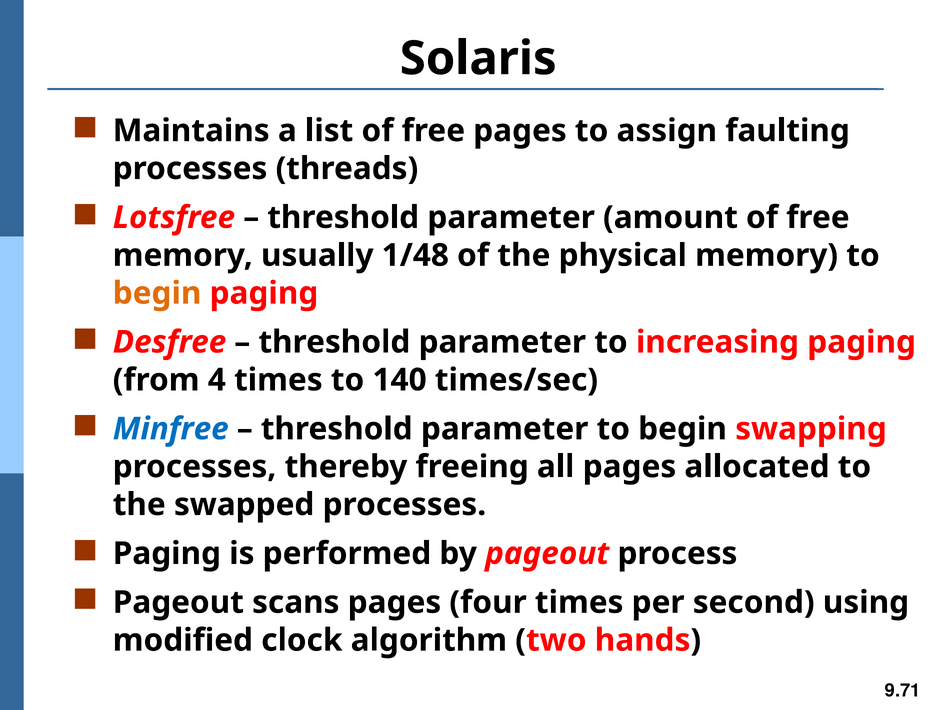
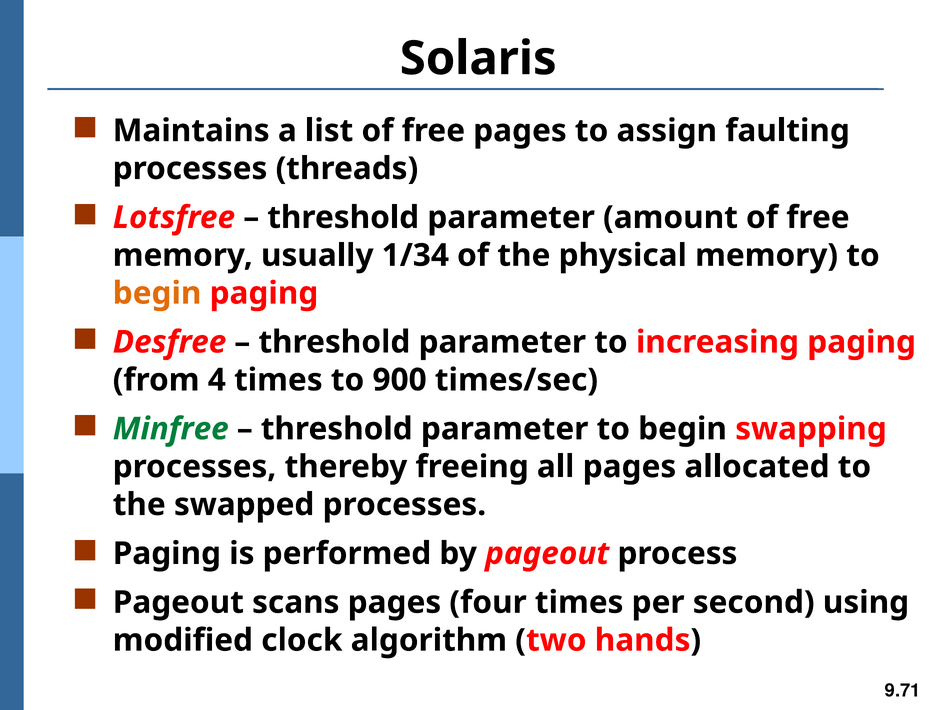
1/48: 1/48 -> 1/34 (415, 255)
140: 140 -> 900 (400, 380)
Minfree colour: blue -> green (171, 429)
